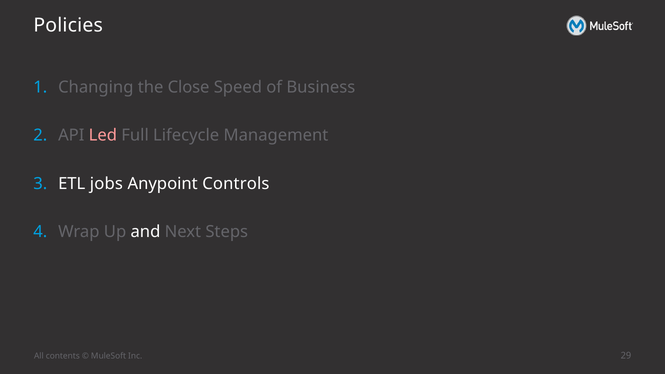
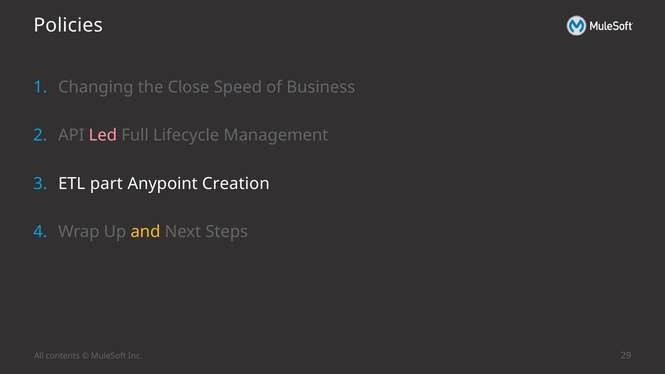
jobs: jobs -> part (106, 184)
Controls: Controls -> Creation (236, 184)
and colour: white -> yellow (145, 232)
